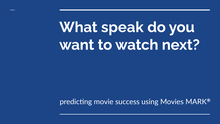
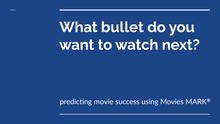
speak: speak -> bullet (122, 27)
